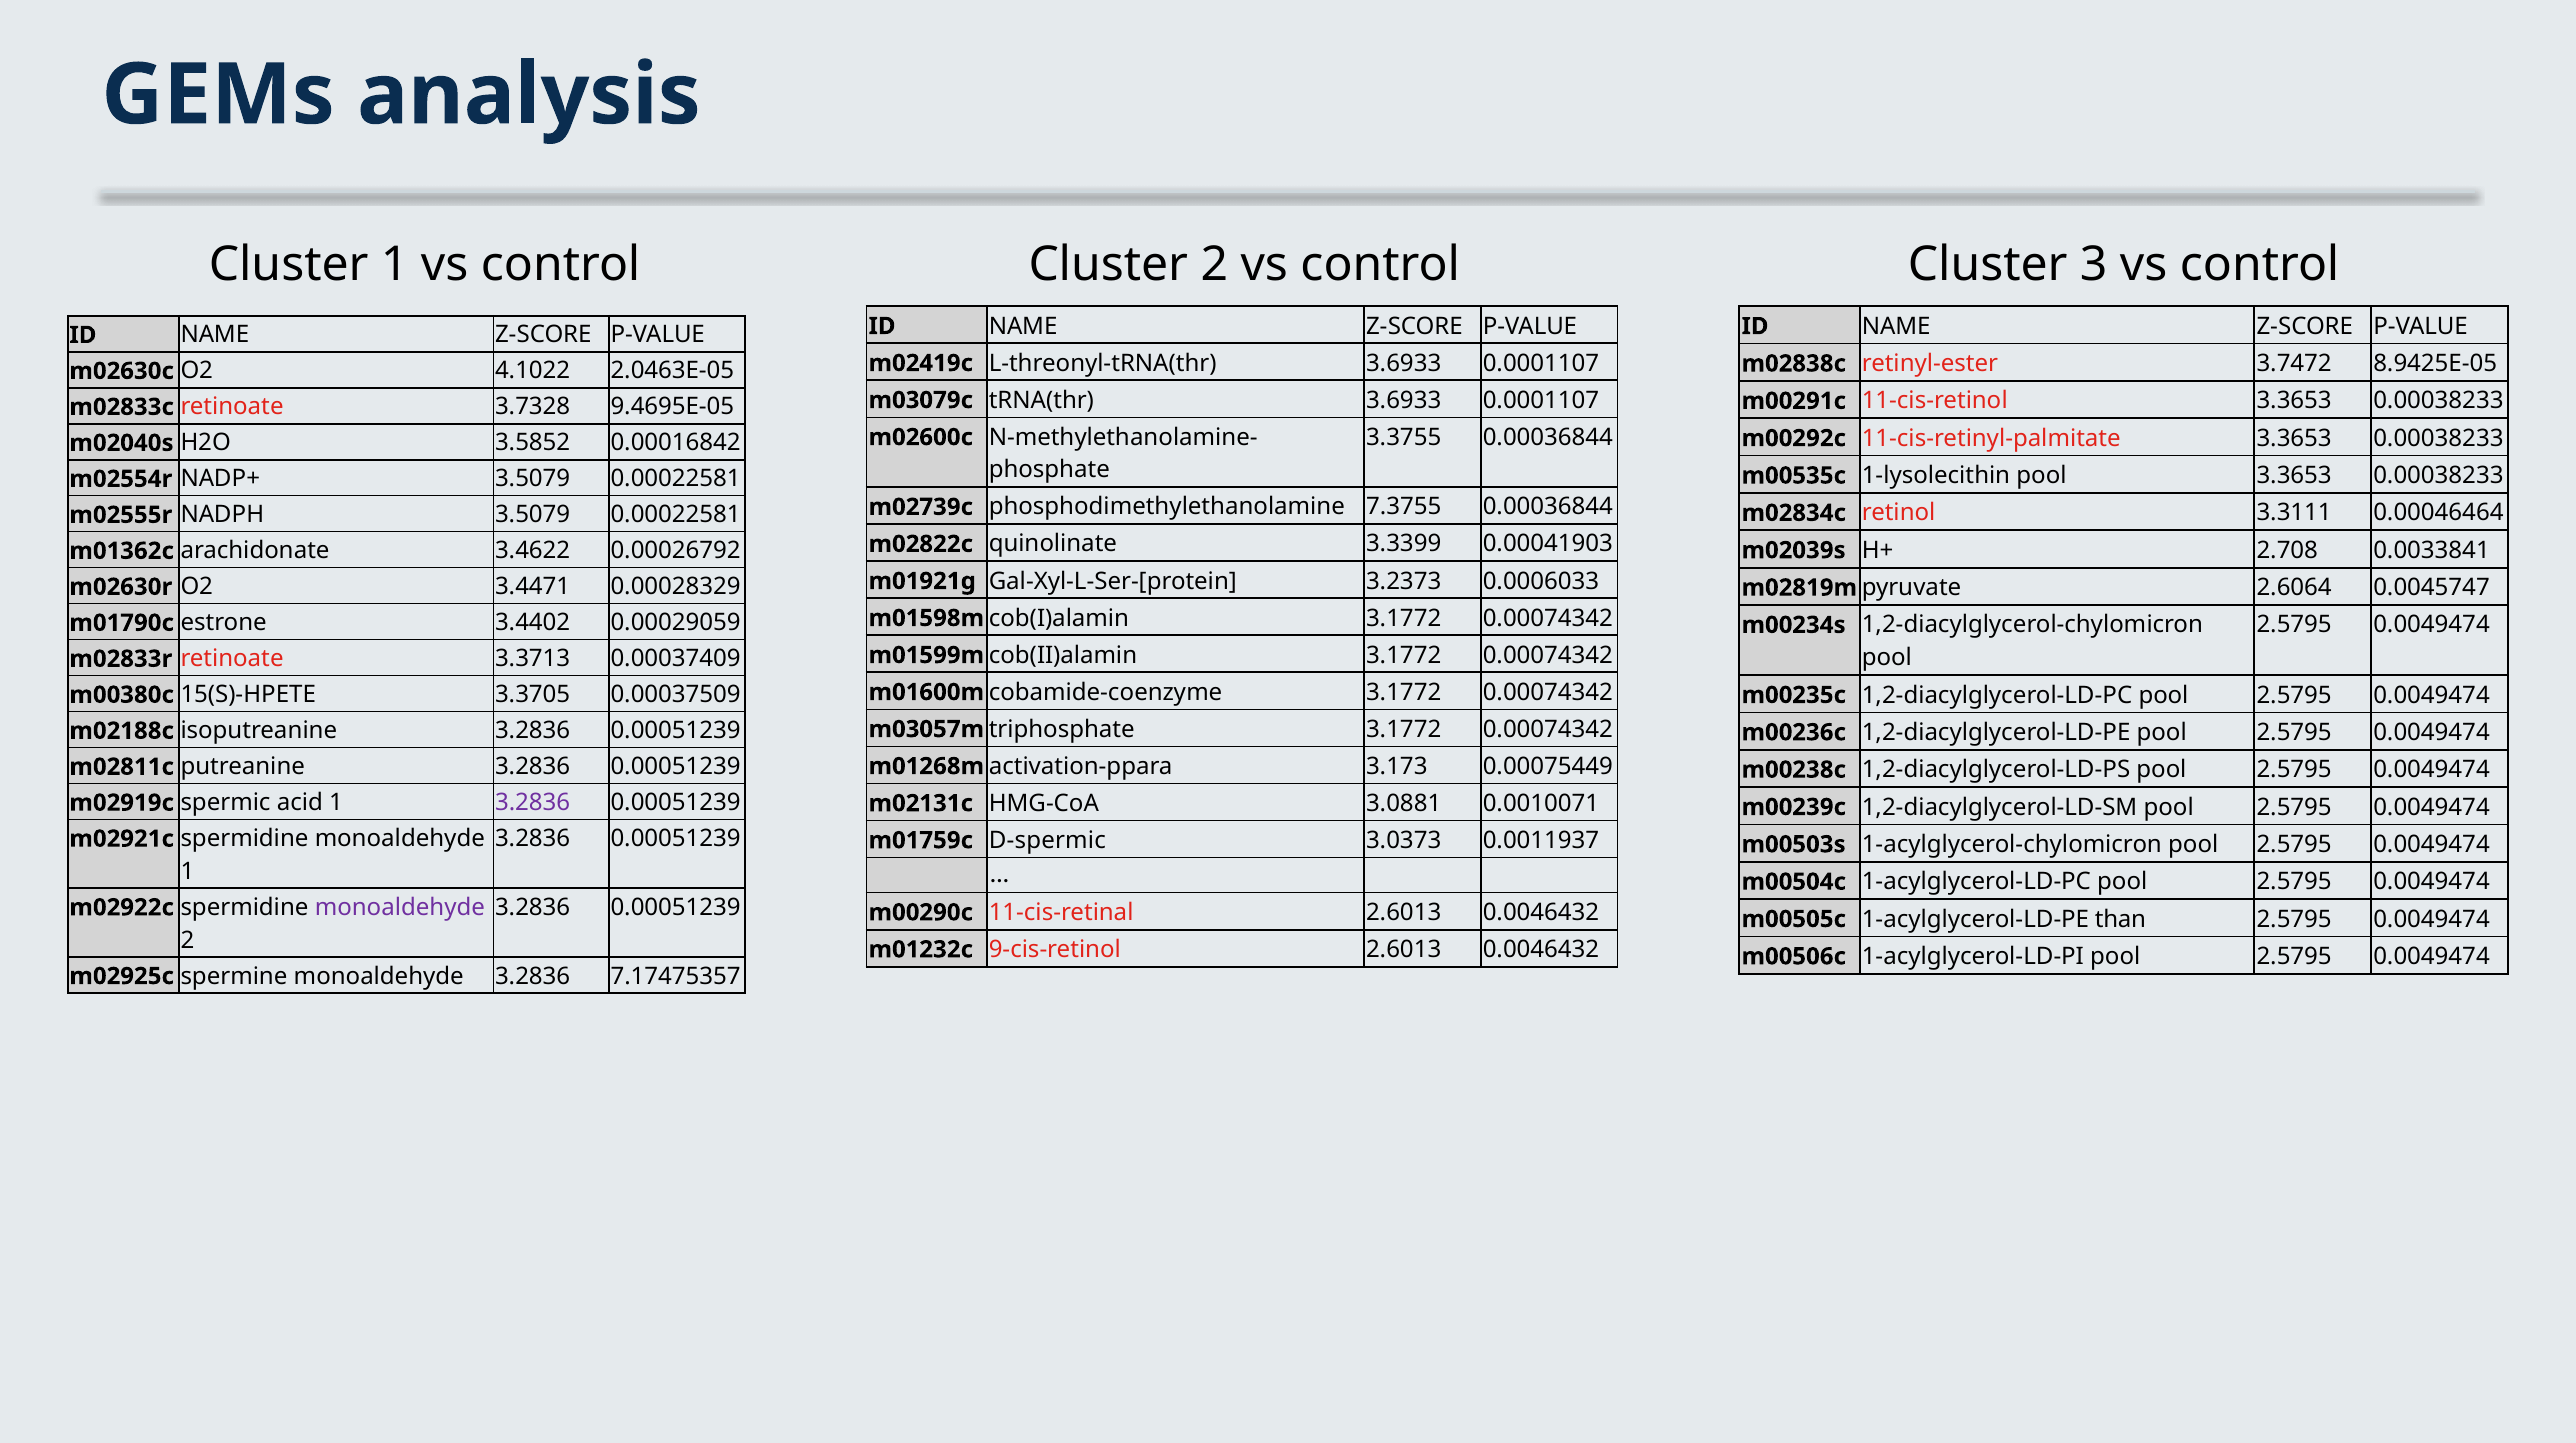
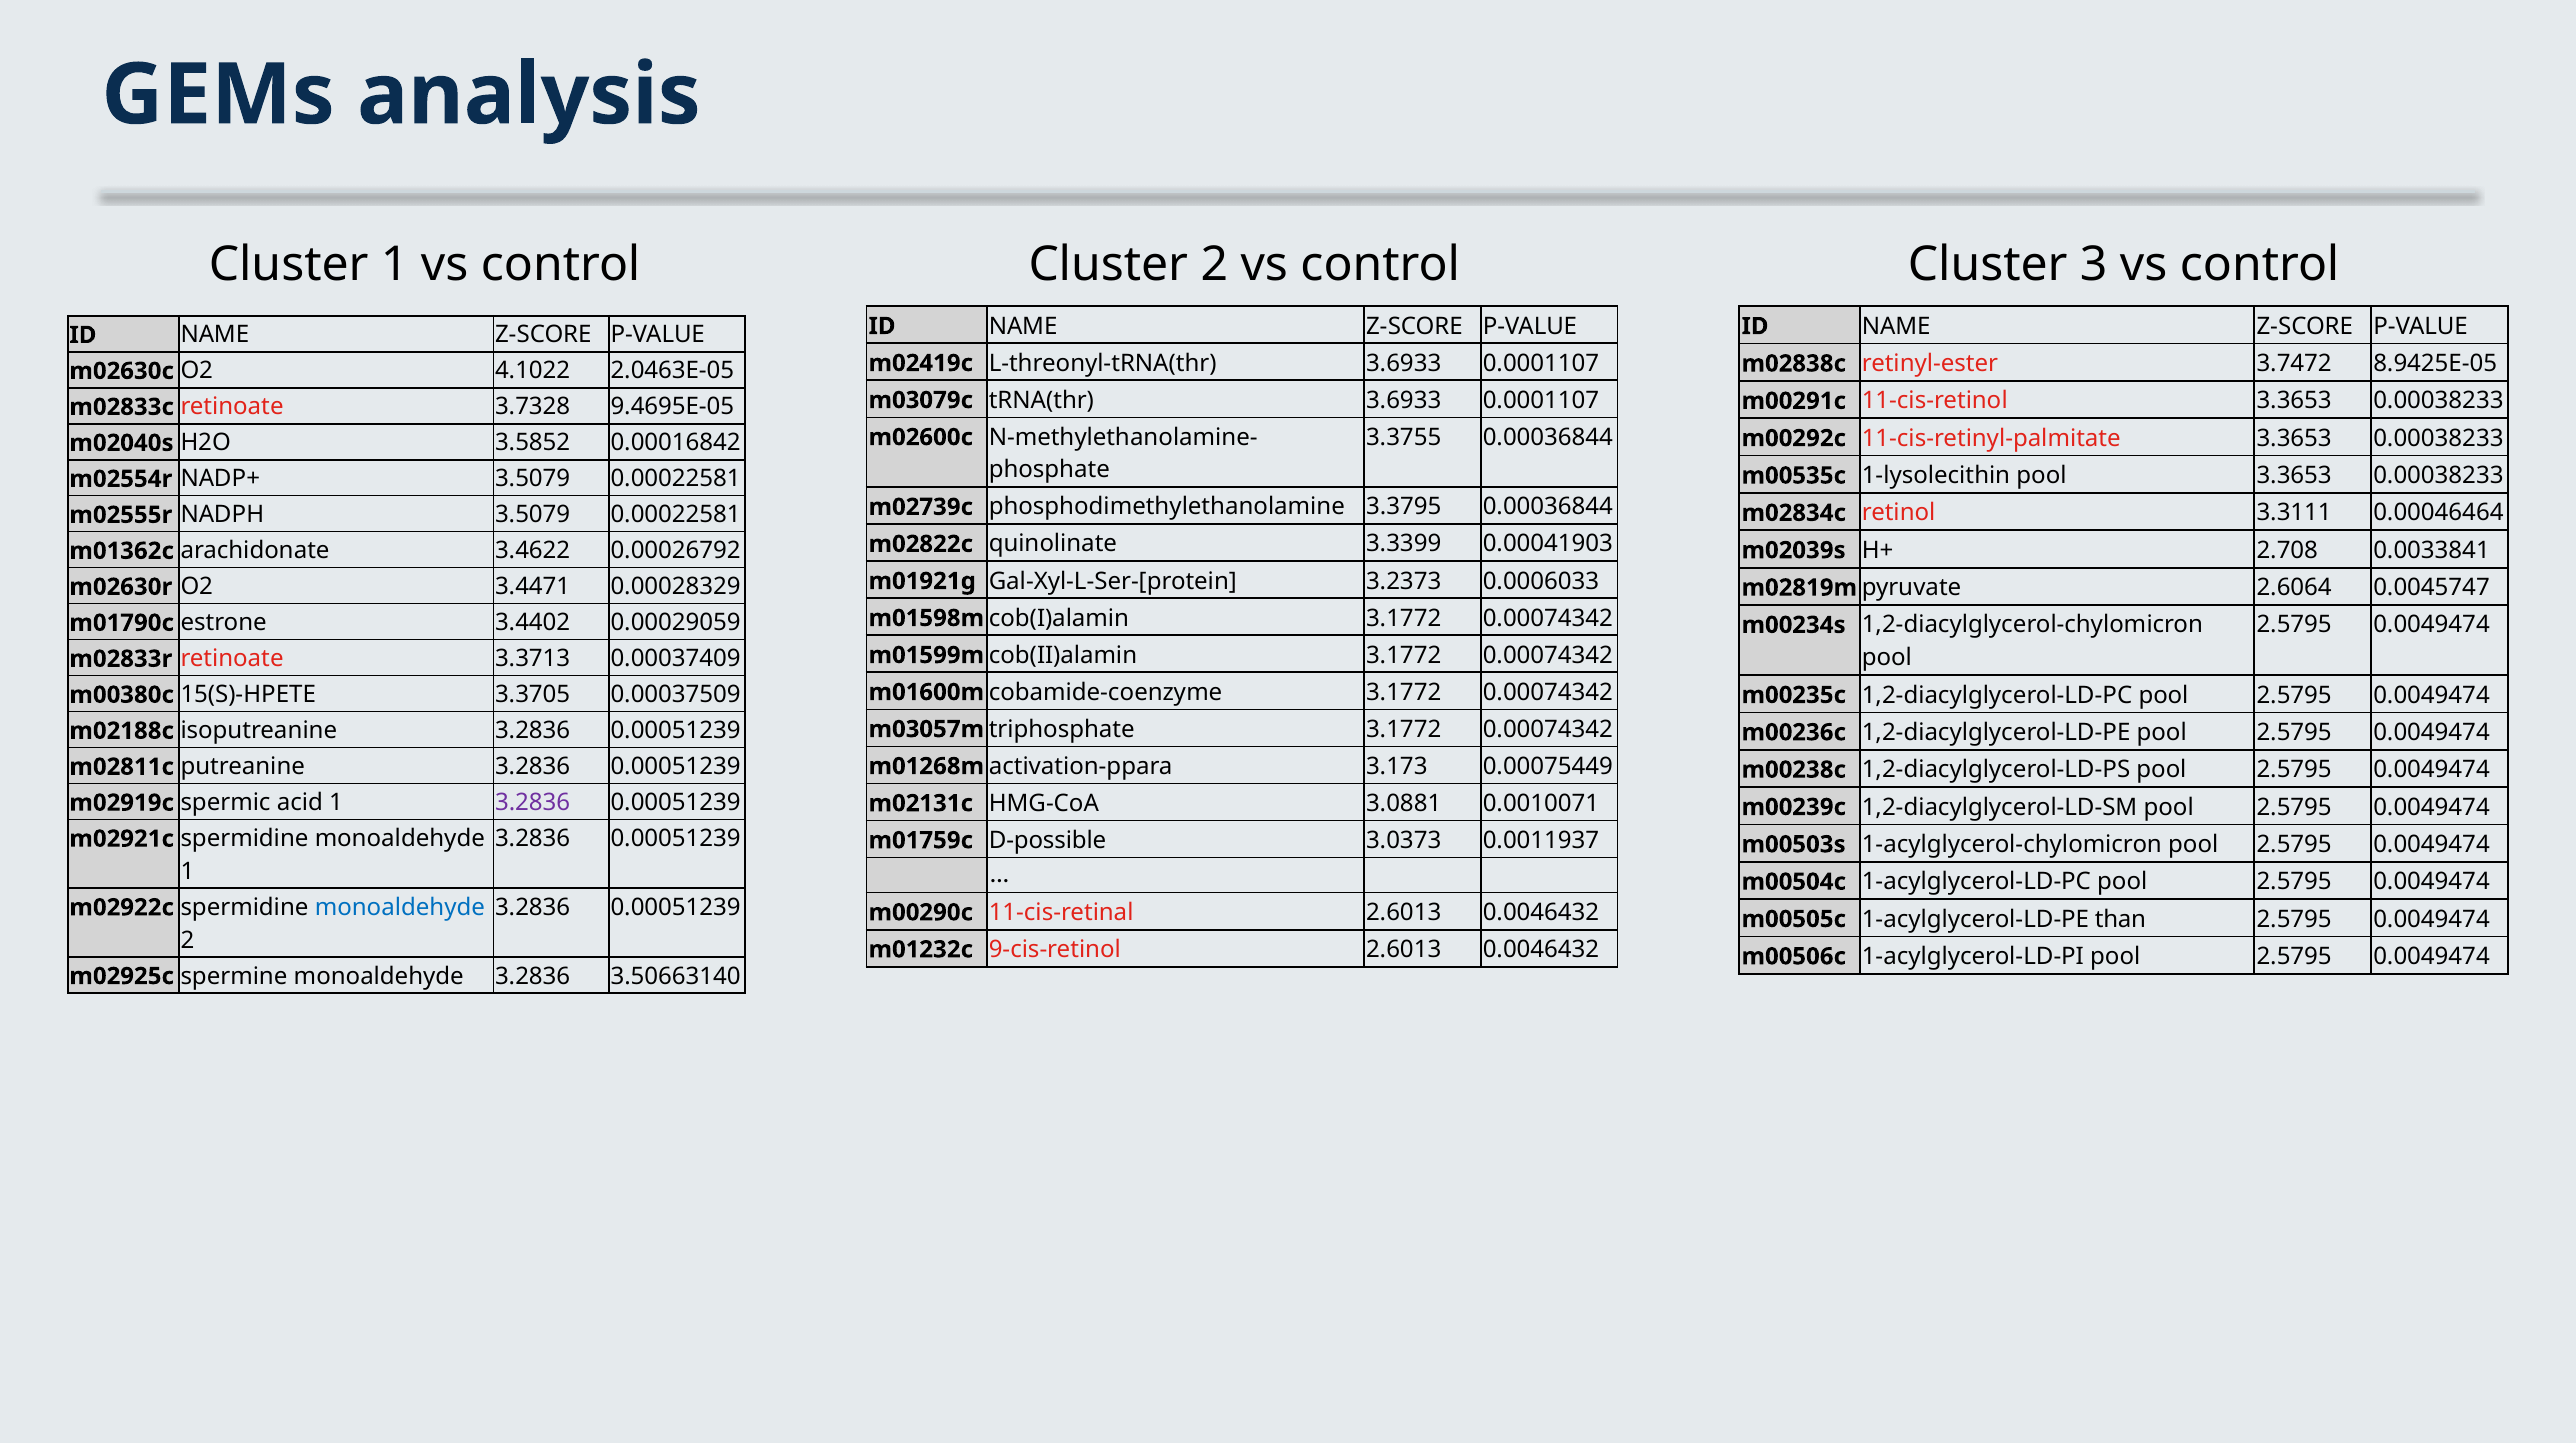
7.3755: 7.3755 -> 3.3795 (1404, 507)
D-spermic: D-spermic -> D-possible (1048, 840)
monoaldehyde colour: purple -> blue (400, 907)
7.17475357: 7.17475357 -> 3.50663140 (676, 976)
